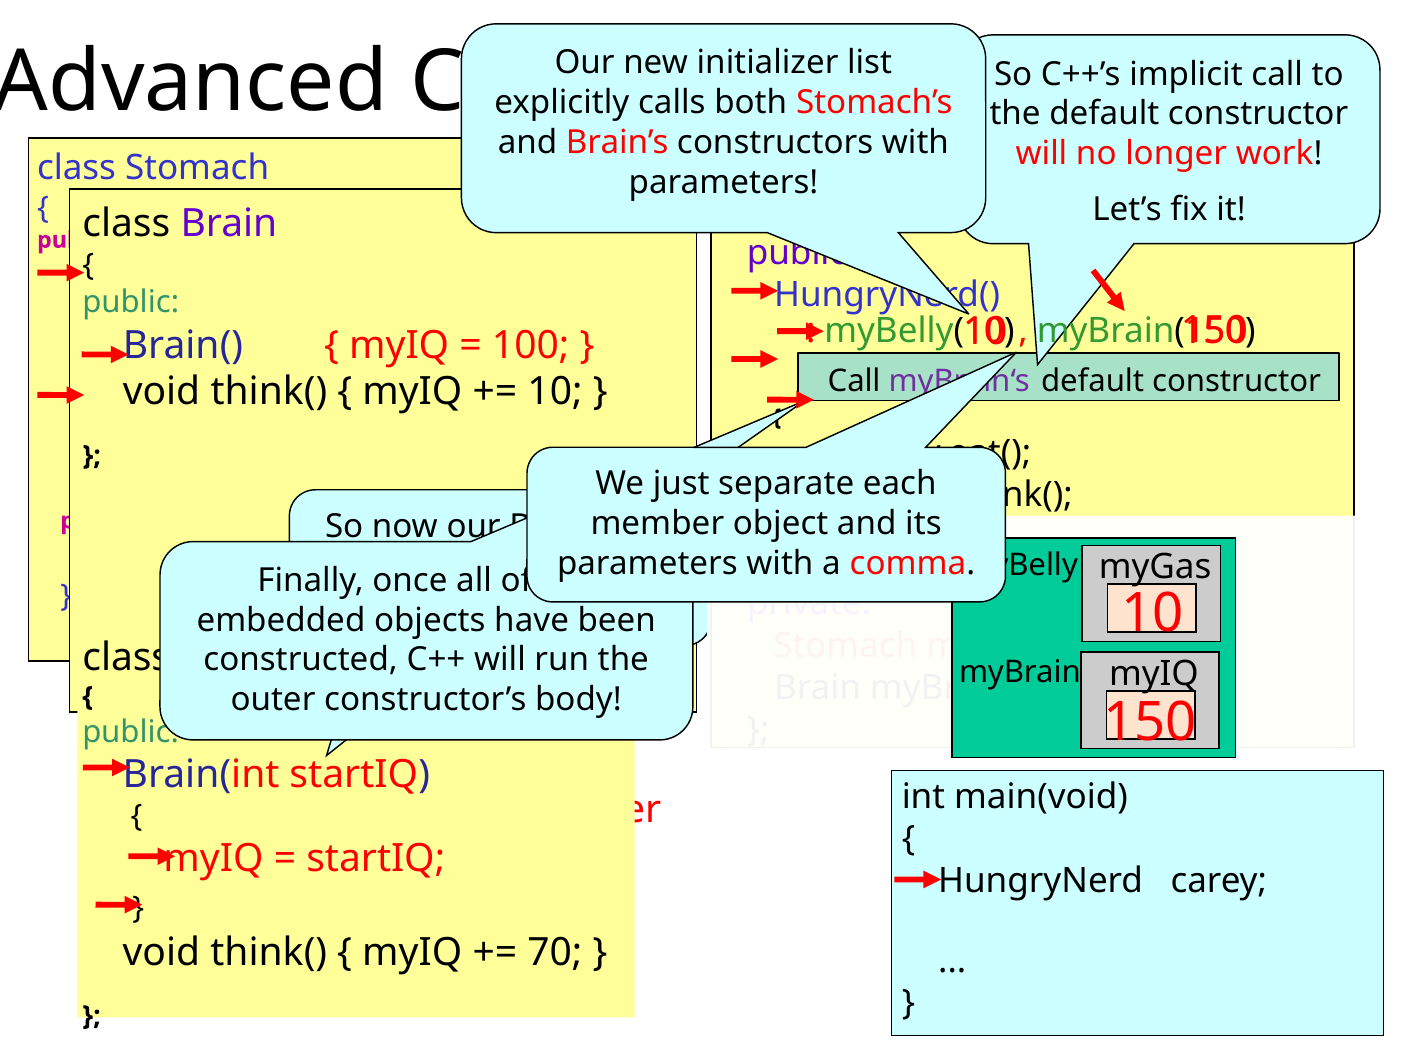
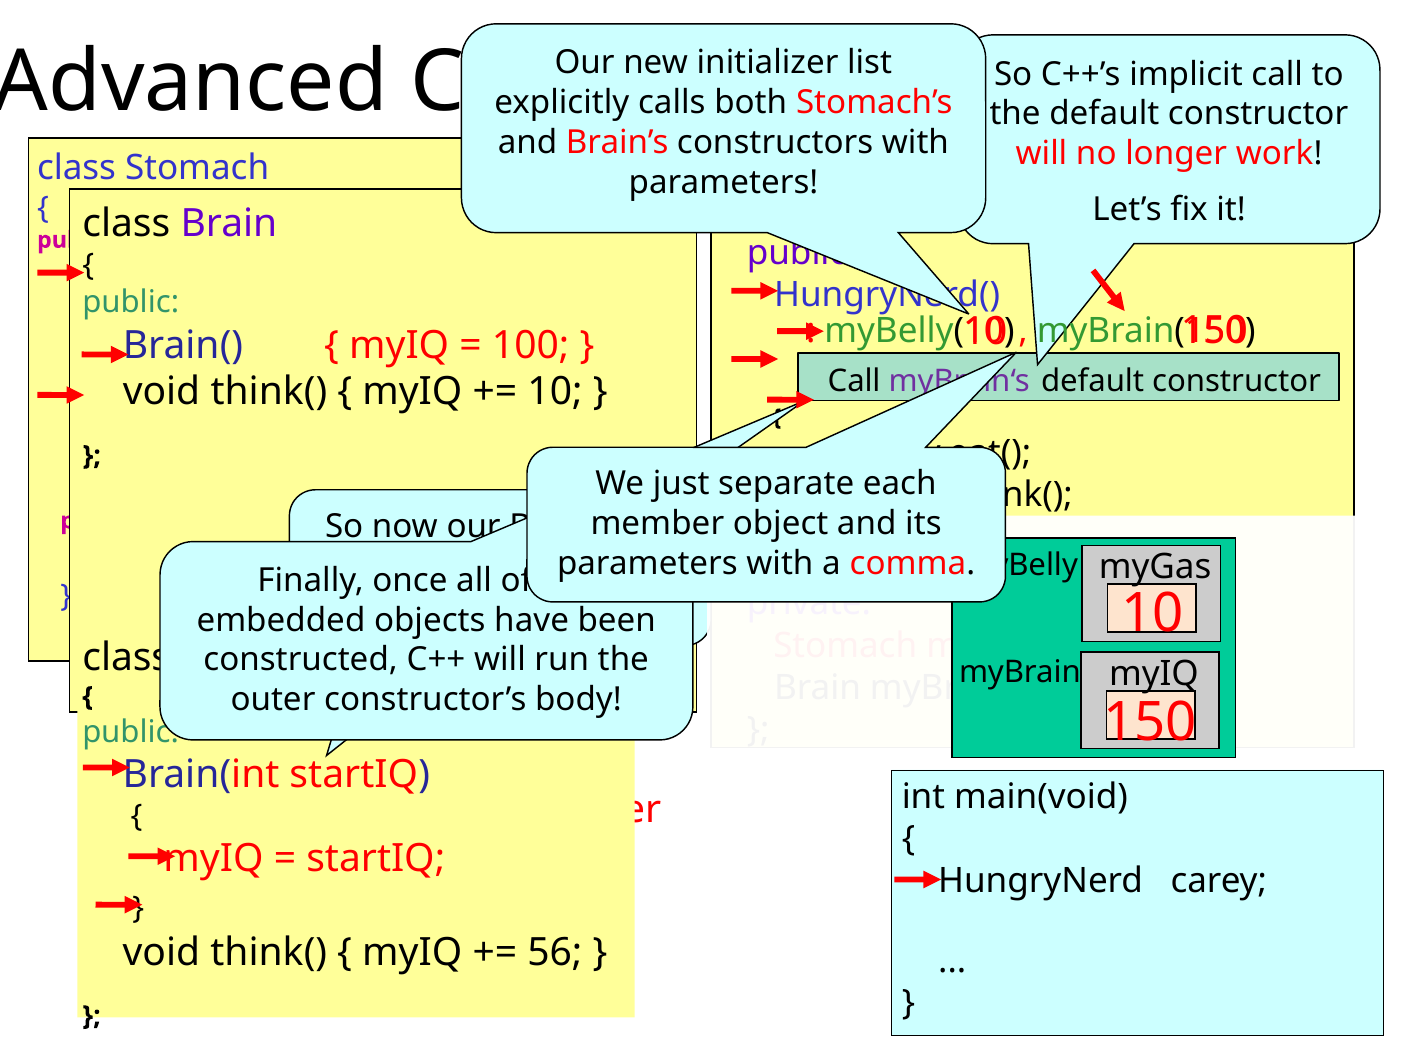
70: 70 -> 56 (555, 952)
